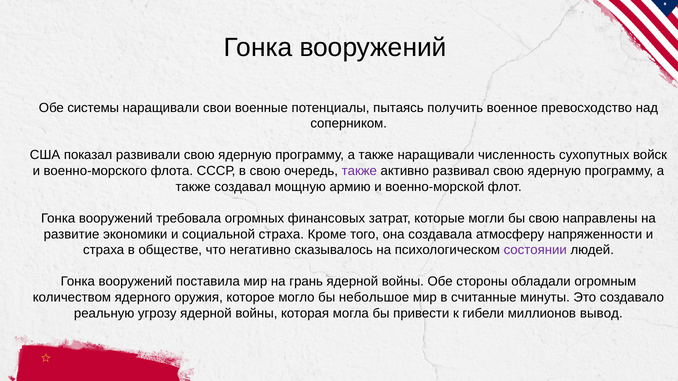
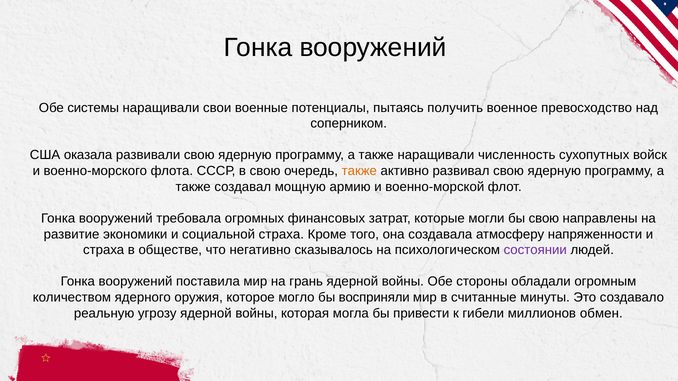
показал: показал -> оказала (88, 155)
также colour: purple -> orange (359, 171)
небольшое: небольшое -> восприняли (374, 298)
вывод: вывод -> обмен (601, 314)
